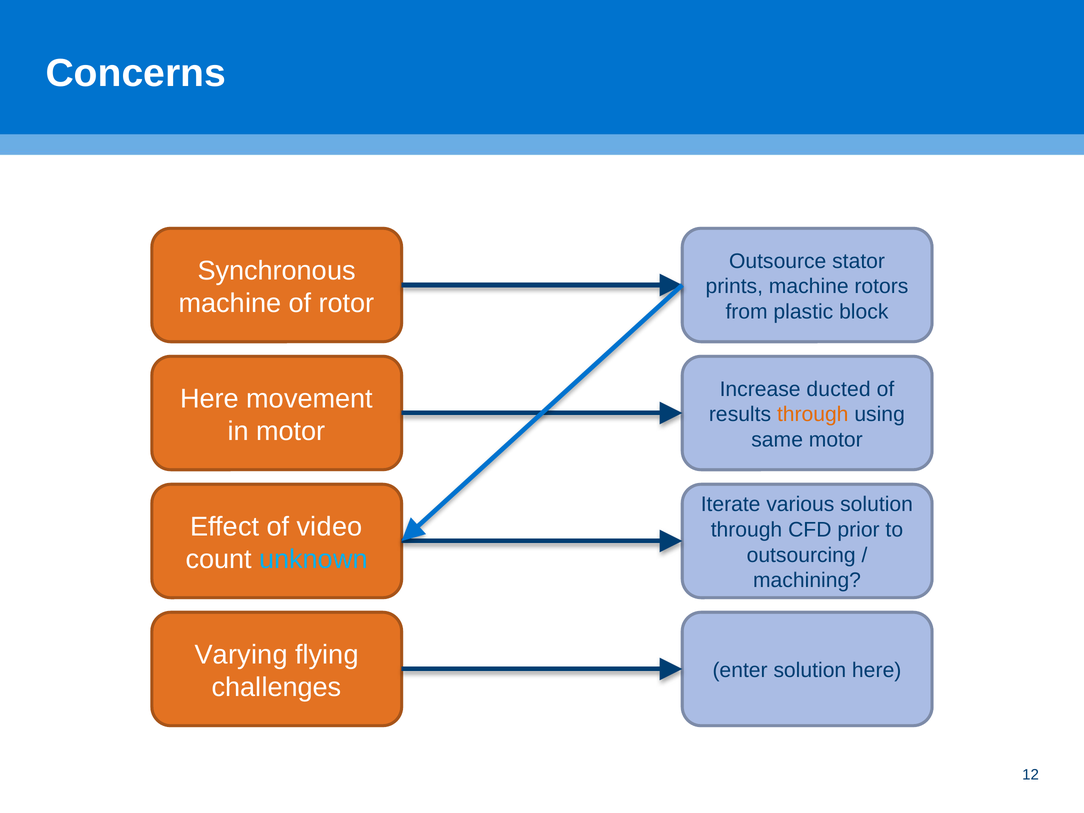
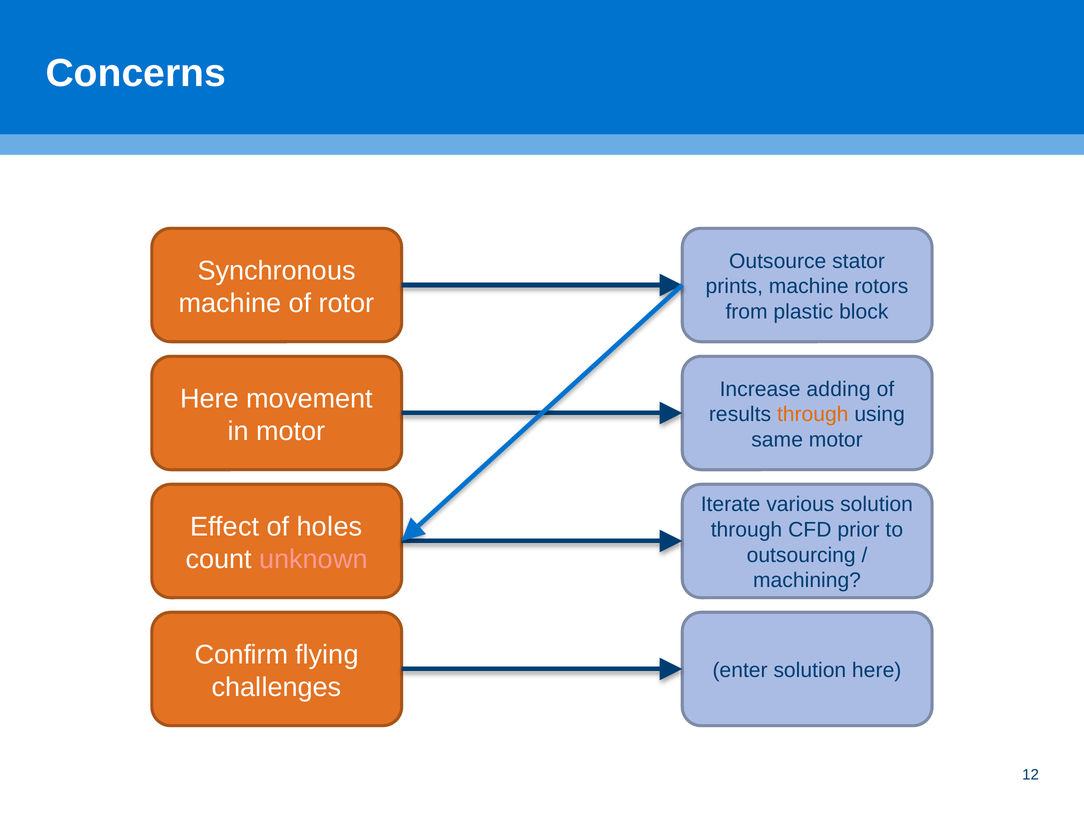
ducted: ducted -> adding (839, 389)
video: video -> holes (330, 527)
unknown colour: light blue -> pink (313, 559)
Varying: Varying -> Confirm (241, 655)
